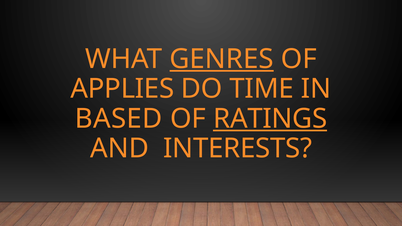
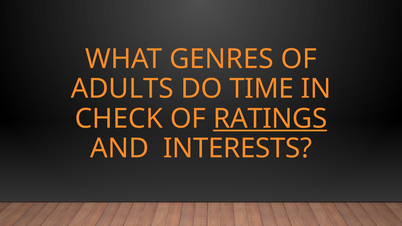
GENRES underline: present -> none (222, 59)
APPLIES: APPLIES -> ADULTS (122, 89)
BASED: BASED -> CHECK (119, 119)
